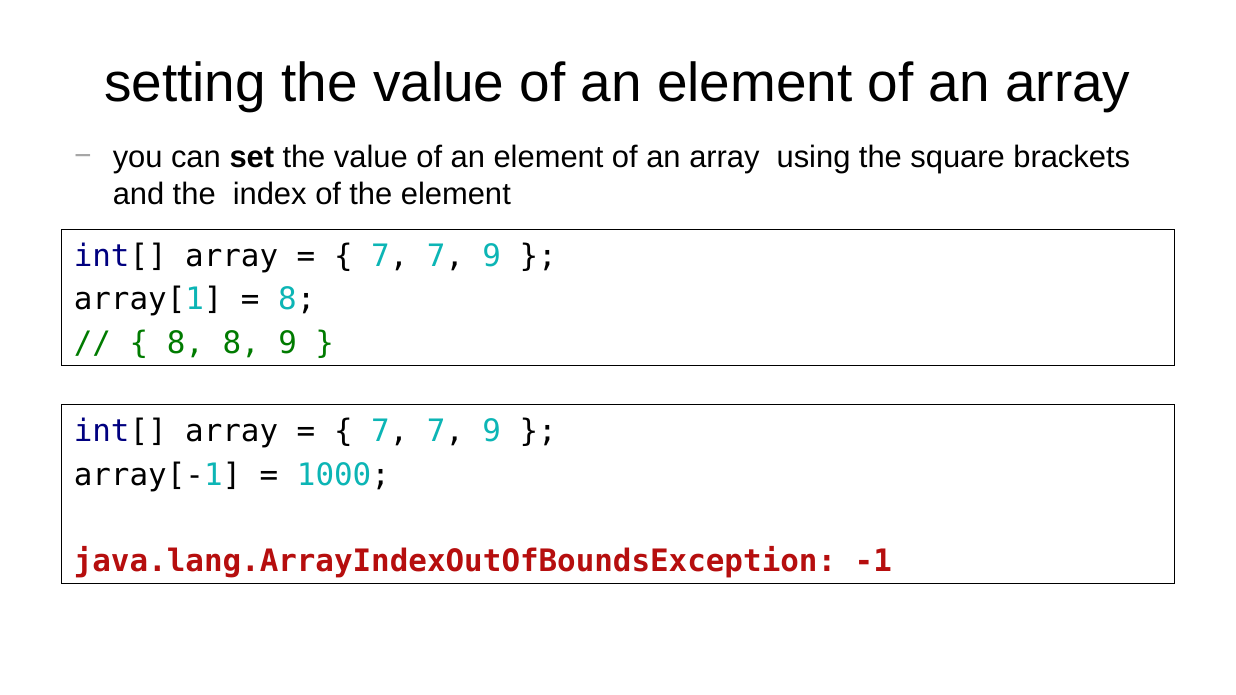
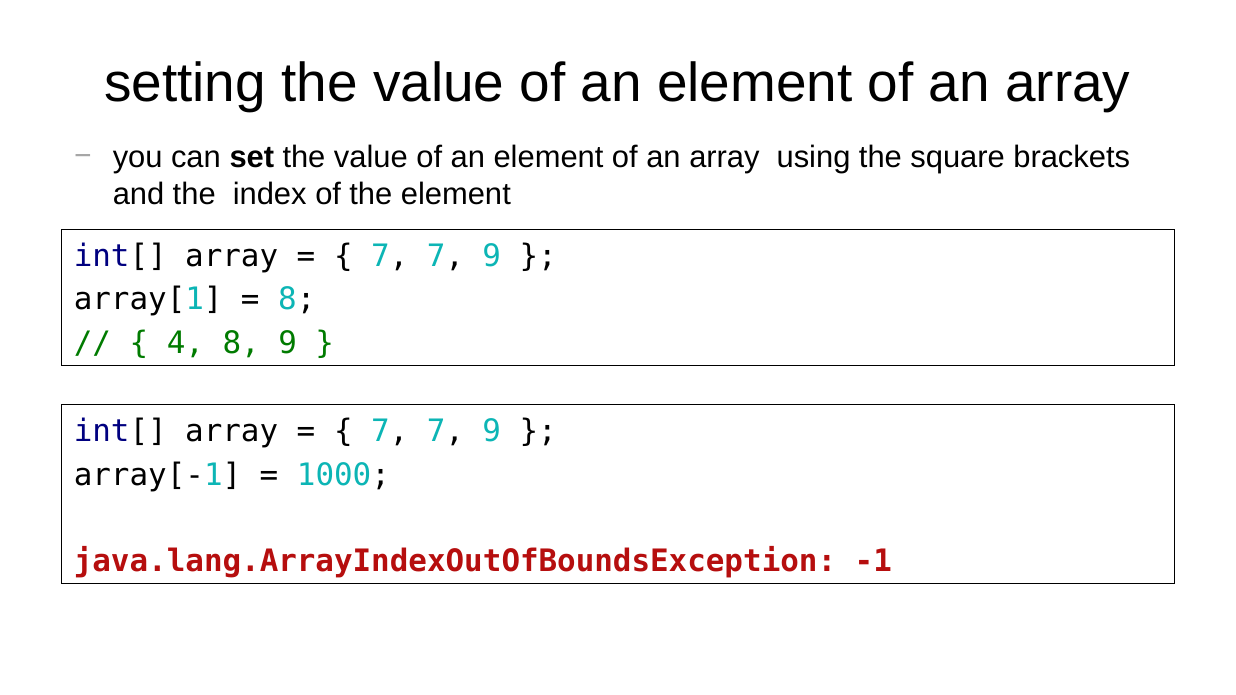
8: 8 -> 4 (185, 343)
